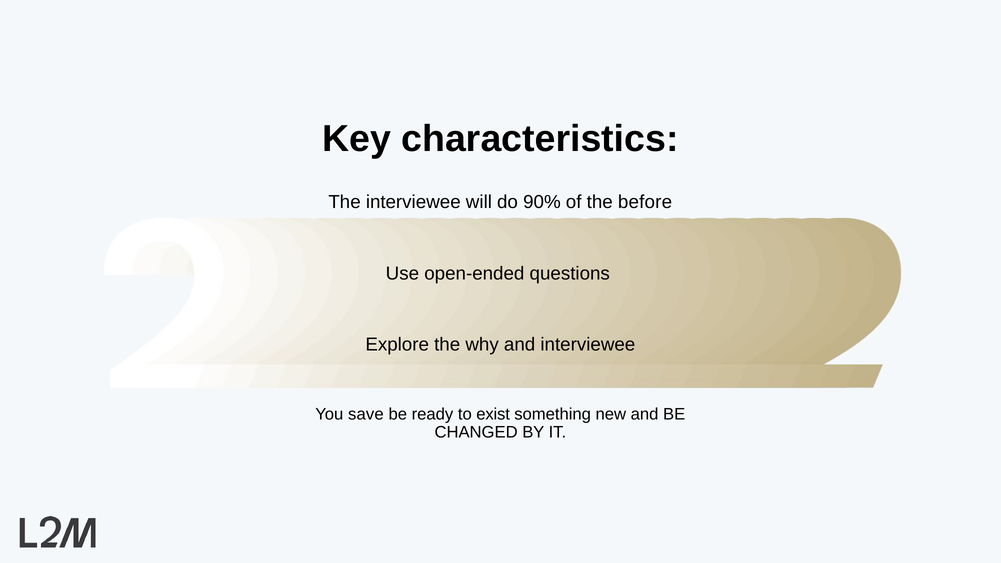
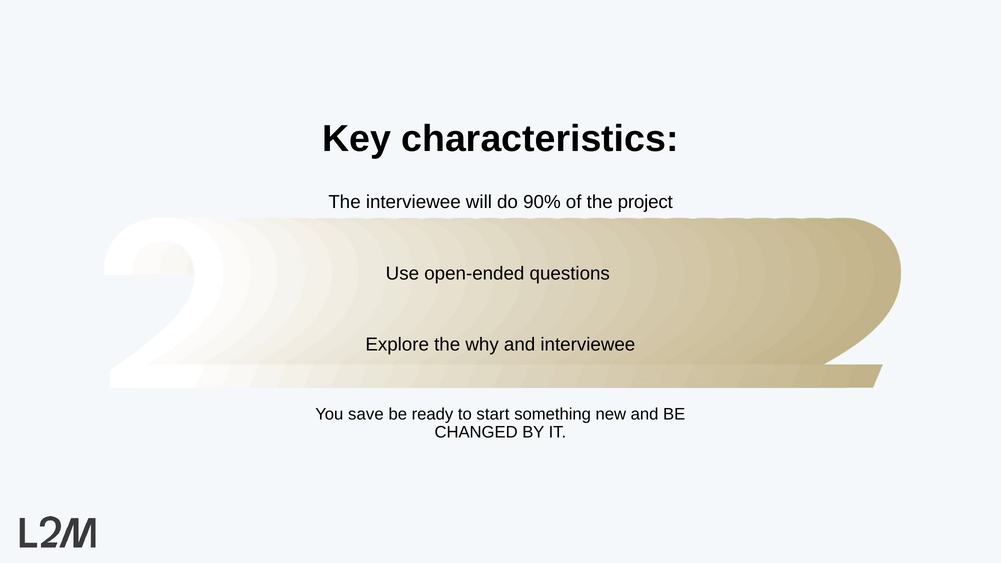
before: before -> project (645, 202)
exist: exist -> start (493, 414)
